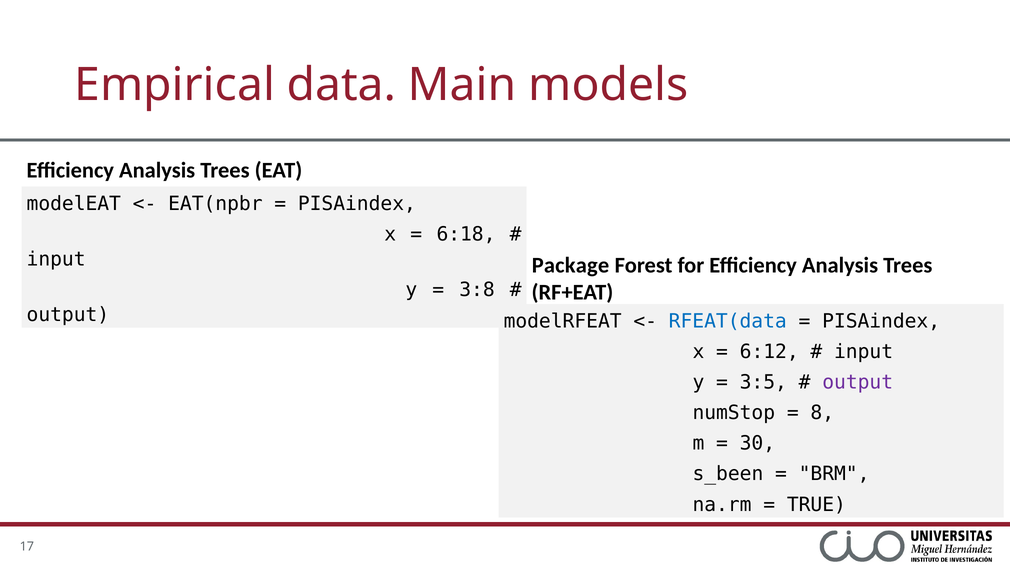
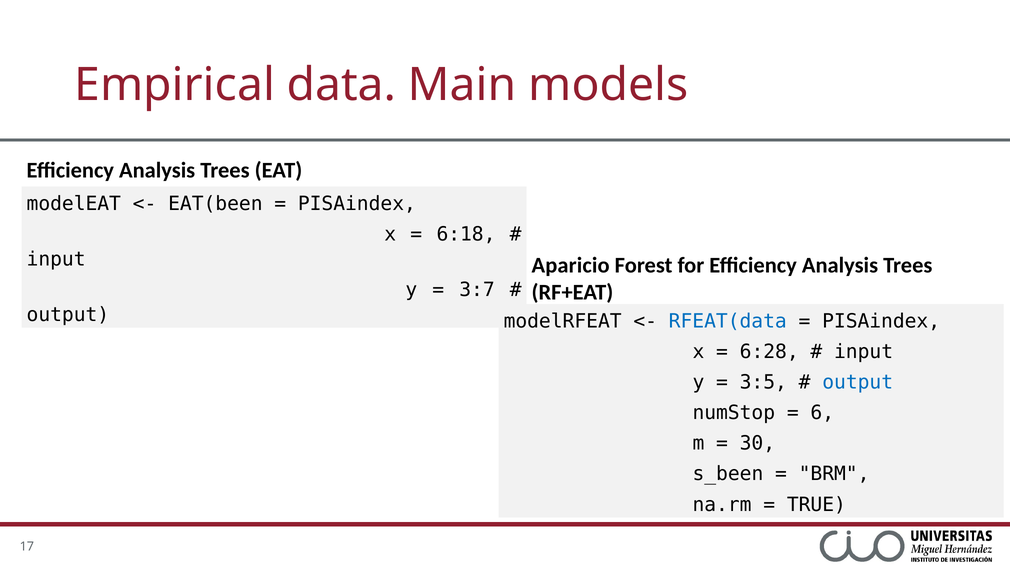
EAT(npbr: EAT(npbr -> EAT(been (215, 204)
Package: Package -> Aparicio (571, 265)
3:8: 3:8 -> 3:7 (477, 290)
6:12: 6:12 -> 6:28 (769, 352)
output colour: purple -> blue (858, 382)
8: 8 -> 6 (822, 413)
